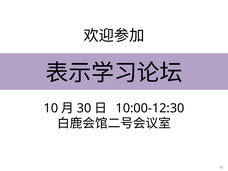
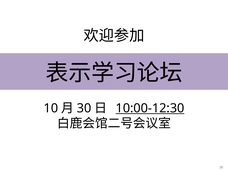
10:00-12:30 underline: none -> present (150, 108)
